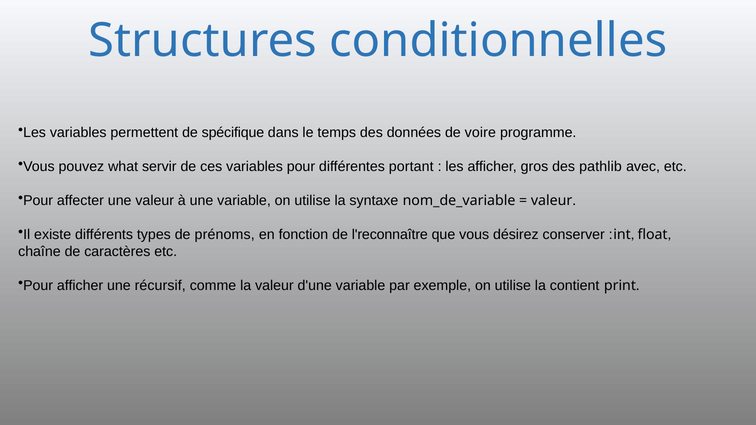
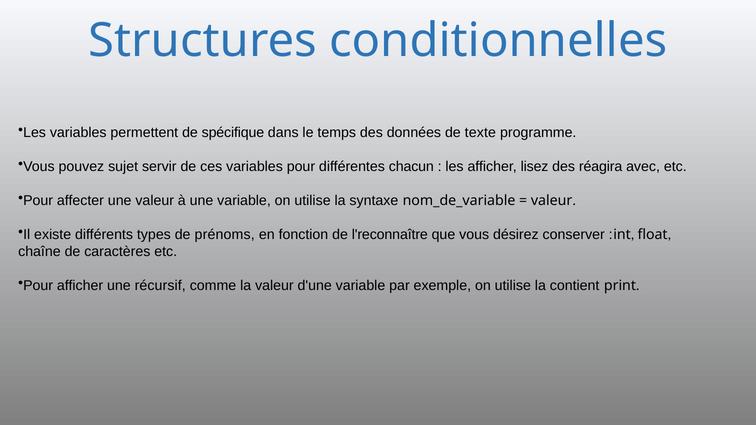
voire: voire -> texte (480, 133)
what: what -> sujet (123, 167)
portant: portant -> chacun (411, 167)
gros: gros -> lisez (535, 167)
pathlib: pathlib -> réagira (601, 167)
